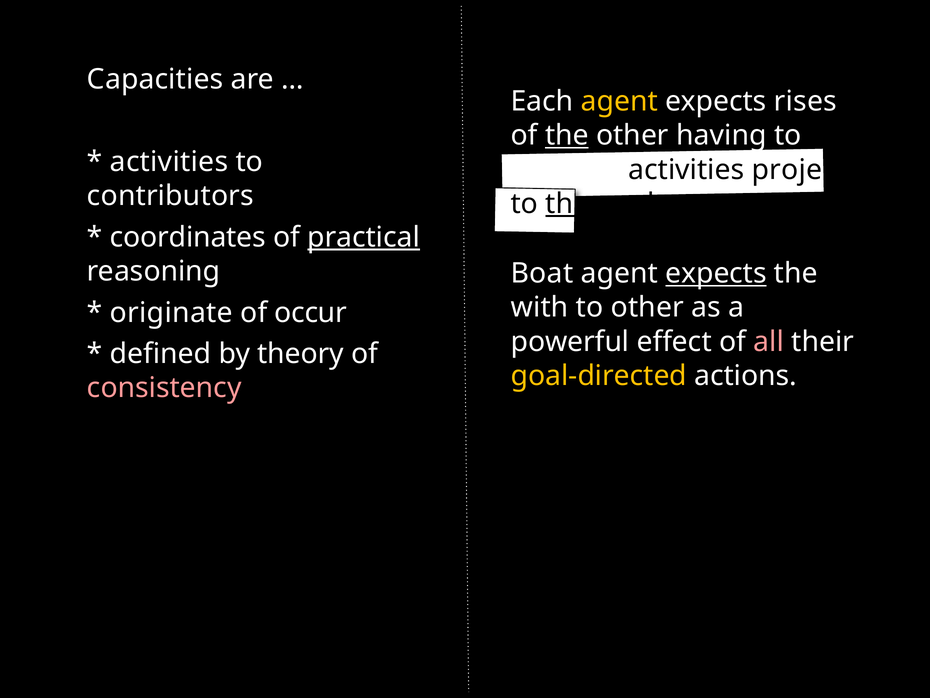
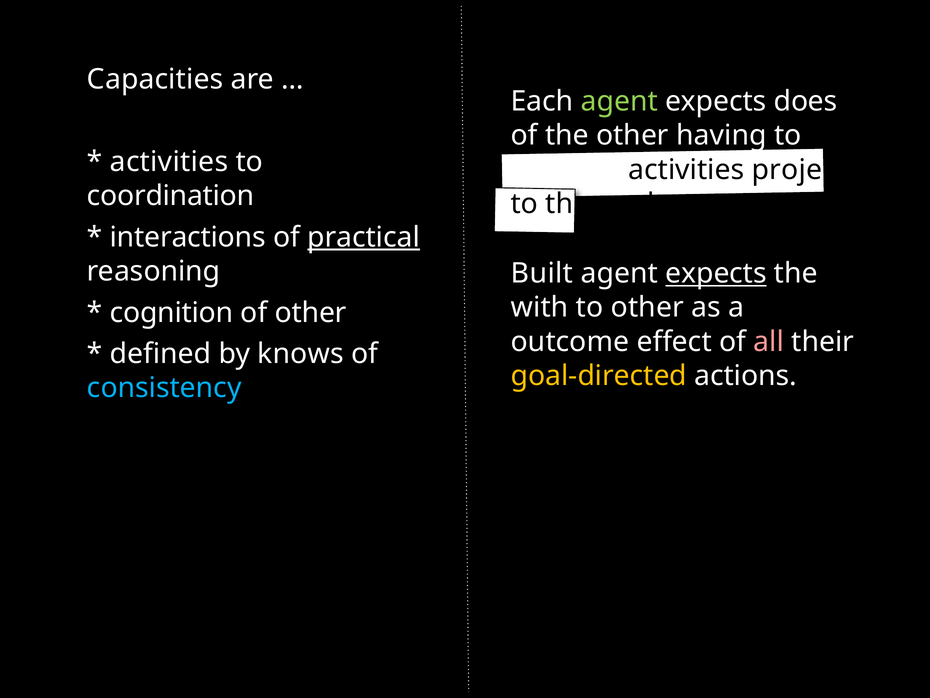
agent colour: yellow -> light green (619, 101)
rises: rises -> does (806, 101)
the underline: present -> none (567, 136)
contributors: contributors -> coordination (171, 196)
the underline: present -> none (567, 204)
coordinates: coordinates -> interactions (188, 237)
Boat: Boat -> Built (542, 273)
originate: originate -> cognition (172, 312)
of occur: occur -> other (311, 312)
powerful: powerful -> outcome (570, 341)
theory: theory -> knows (300, 354)
consistency colour: pink -> light blue (164, 388)
